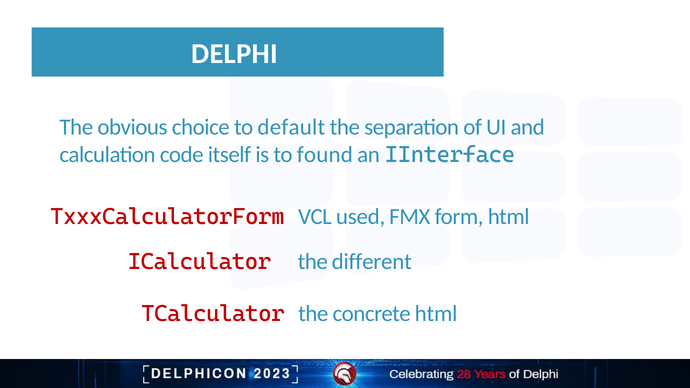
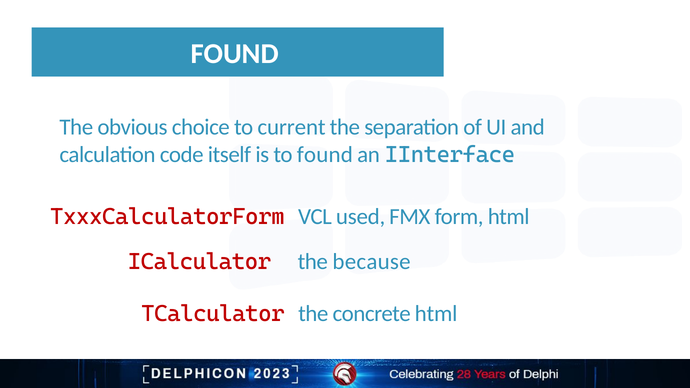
DELPHI: DELPHI -> FOUND (235, 54)
default: default -> current (292, 127)
different: different -> because (372, 262)
